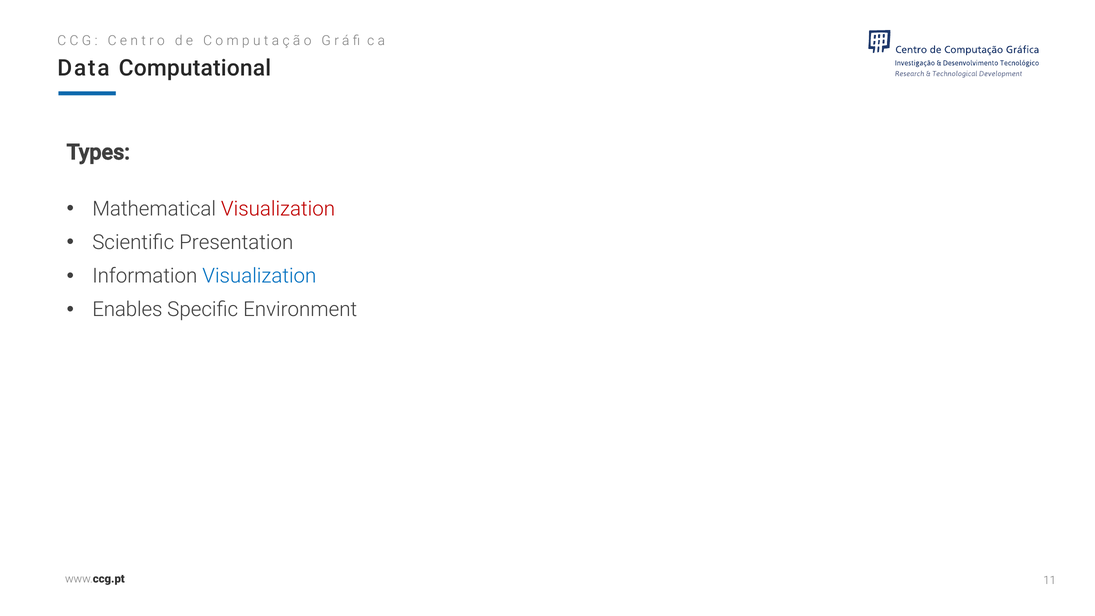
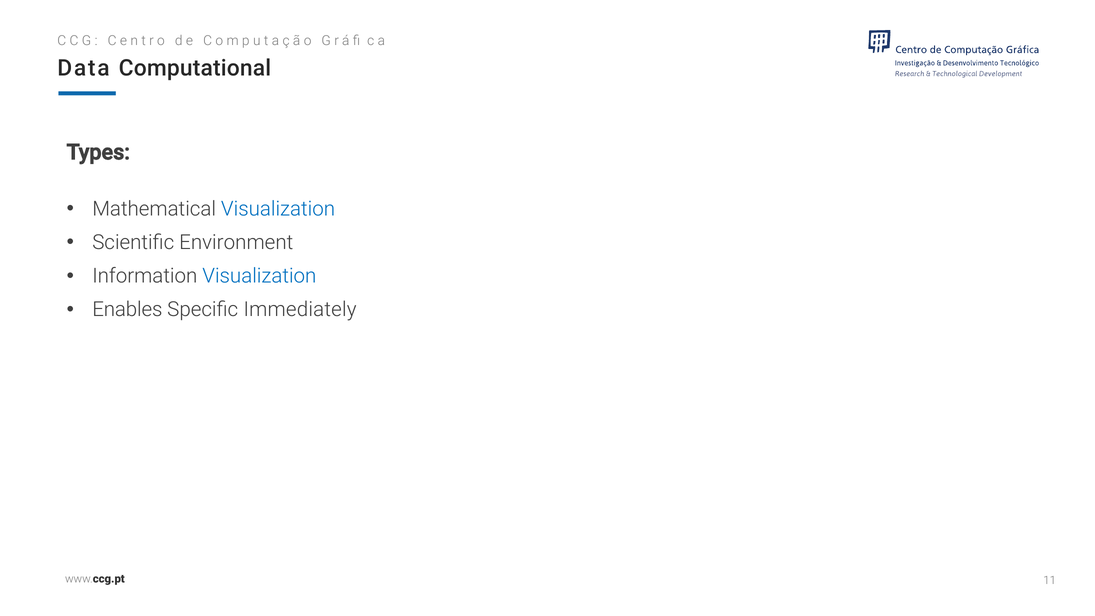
Visualization colour: red -> blue (278, 209)
Presentation: Presentation -> Environment (236, 242)
Environment: Environment -> Immediately (300, 310)
